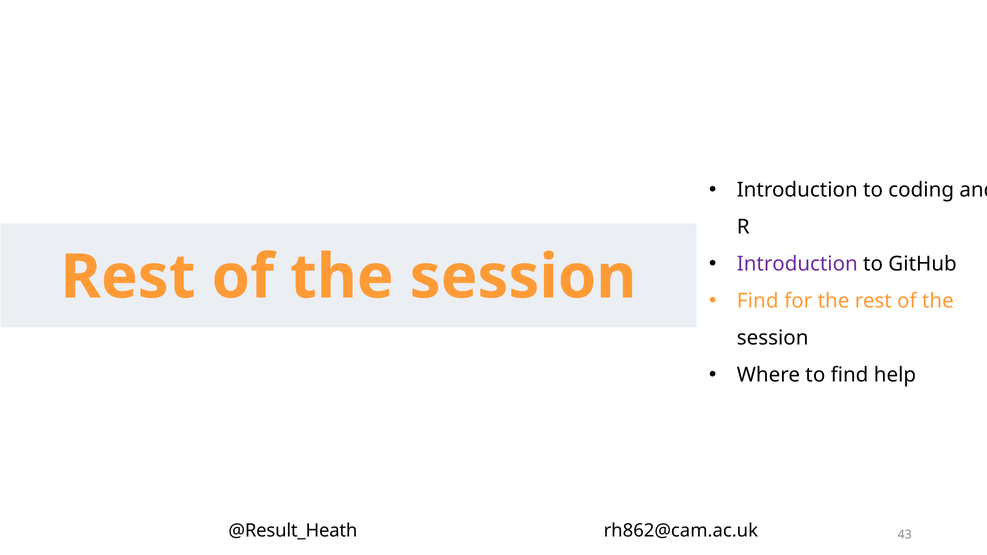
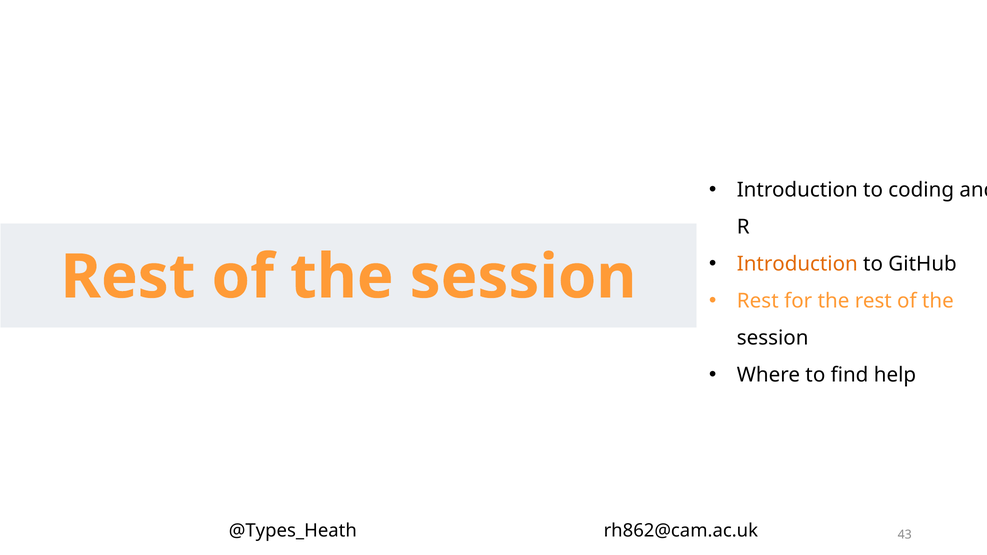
Introduction colour: purple -> orange (797, 264)
Find: Find -> Rest (758, 301)
@Result_Heath: @Result_Heath -> @Types_Heath (293, 531)
